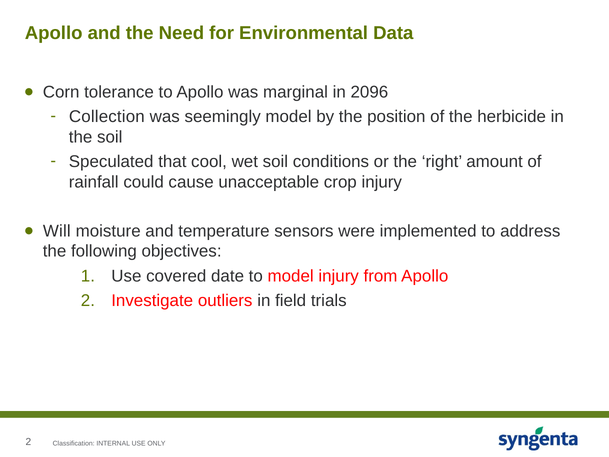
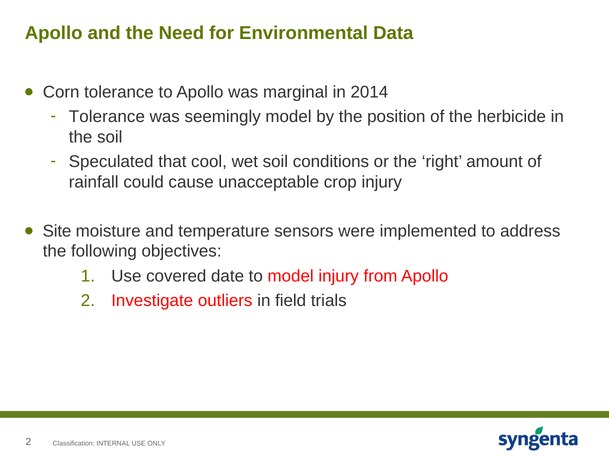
2096: 2096 -> 2014 (369, 92)
Collection: Collection -> Tolerance (107, 117)
Will: Will -> Site (57, 231)
